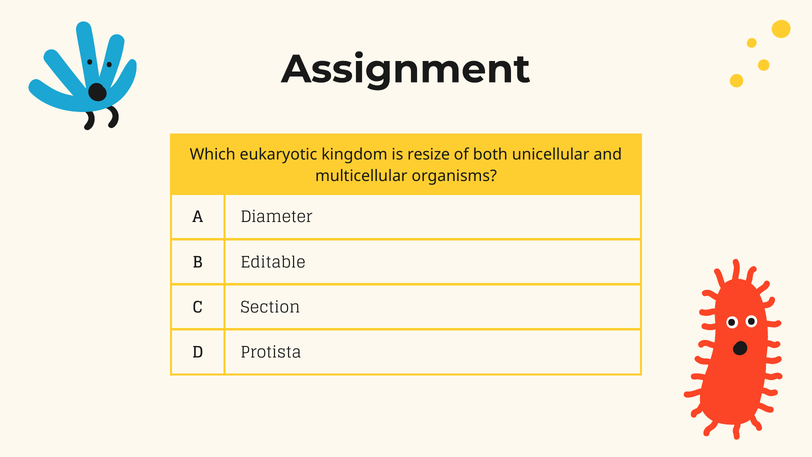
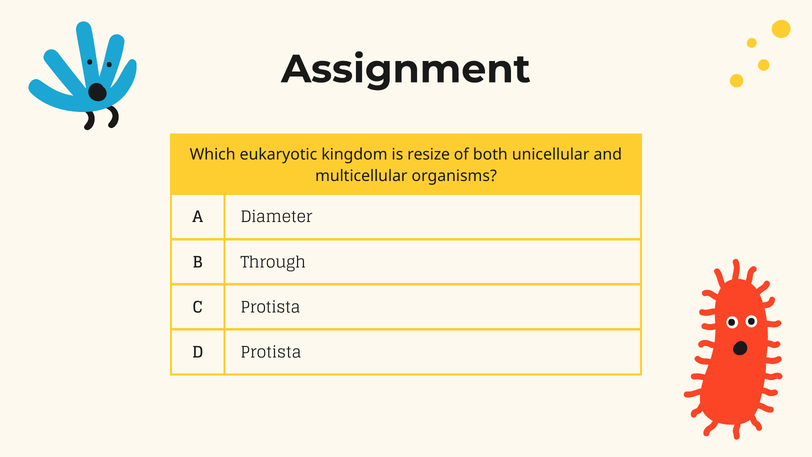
Editable: Editable -> Through (273, 262)
C Section: Section -> Protista (271, 307)
